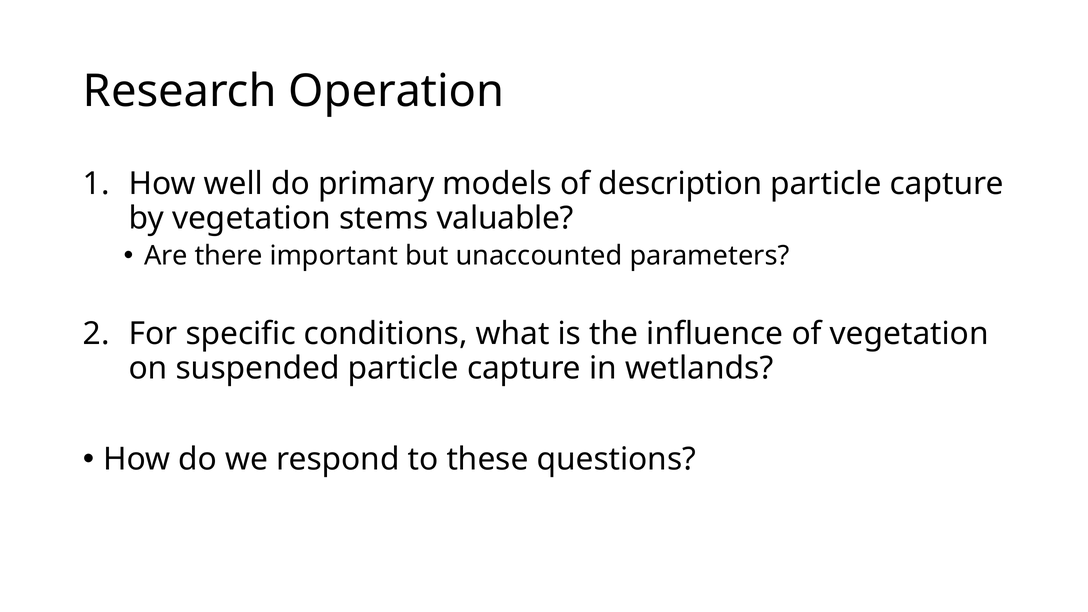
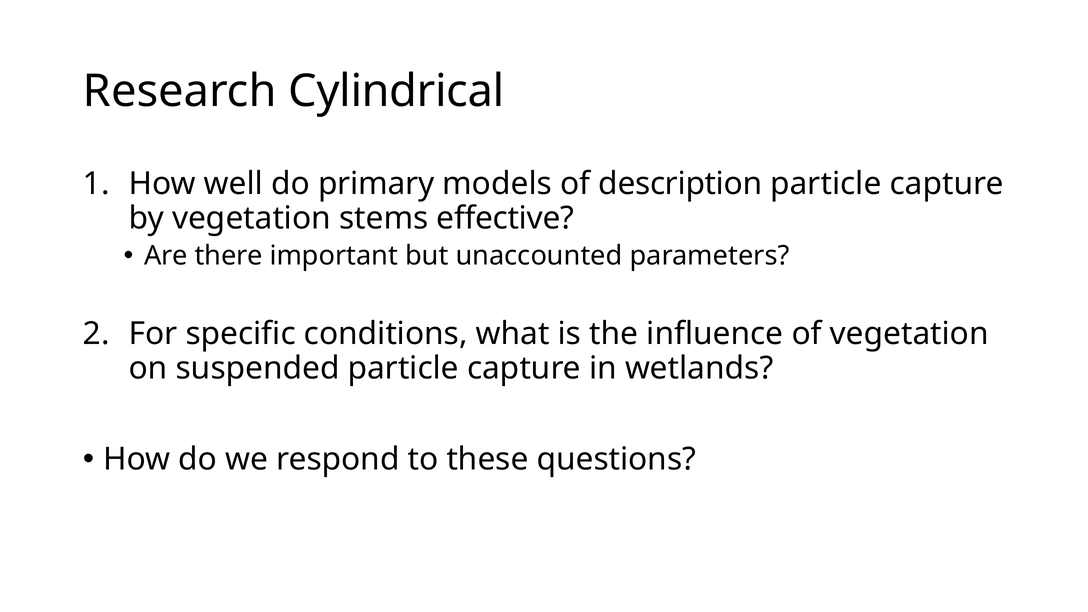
Operation: Operation -> Cylindrical (396, 91)
valuable: valuable -> effective (505, 218)
